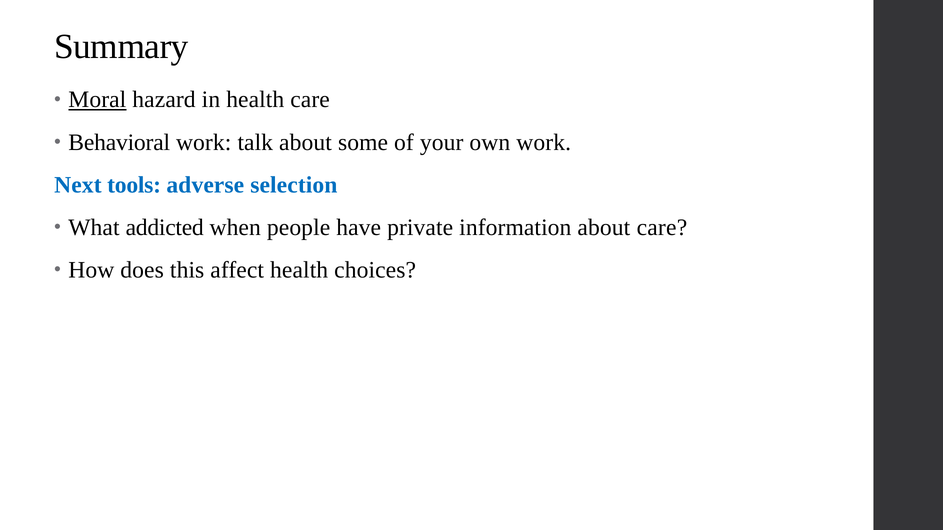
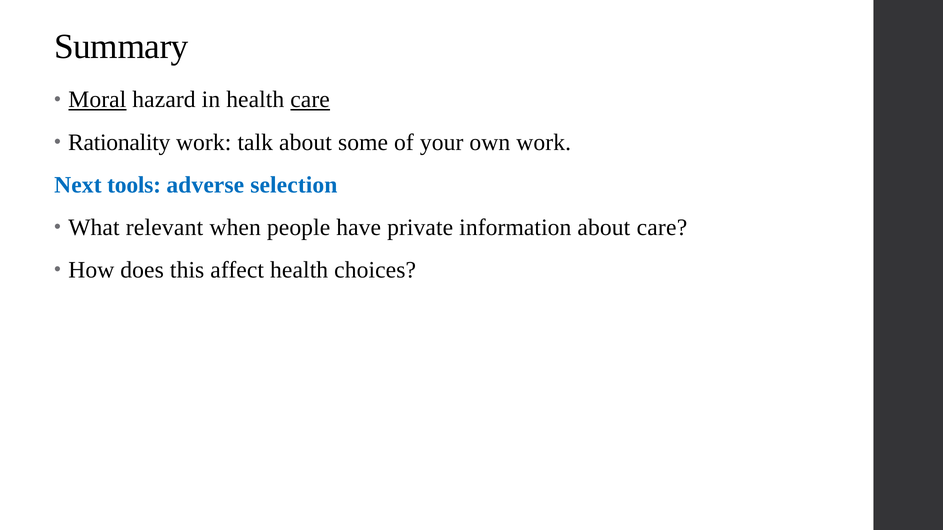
care underline: none -> present (310, 100)
Behavioral: Behavioral -> Rationality (119, 142)
addicted: addicted -> relevant (164, 228)
